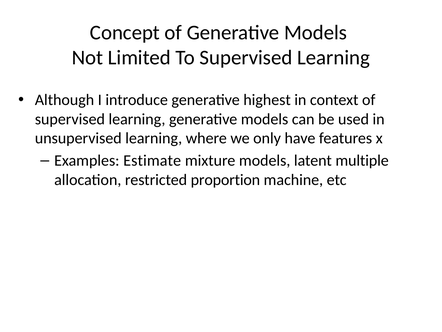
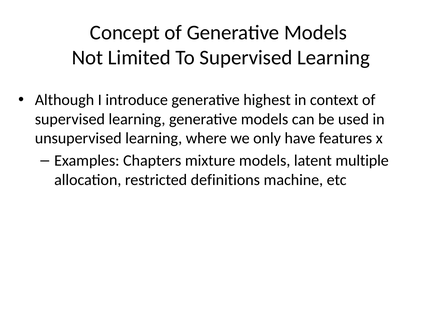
Estimate: Estimate -> Chapters (152, 160)
proportion: proportion -> definitions (225, 180)
